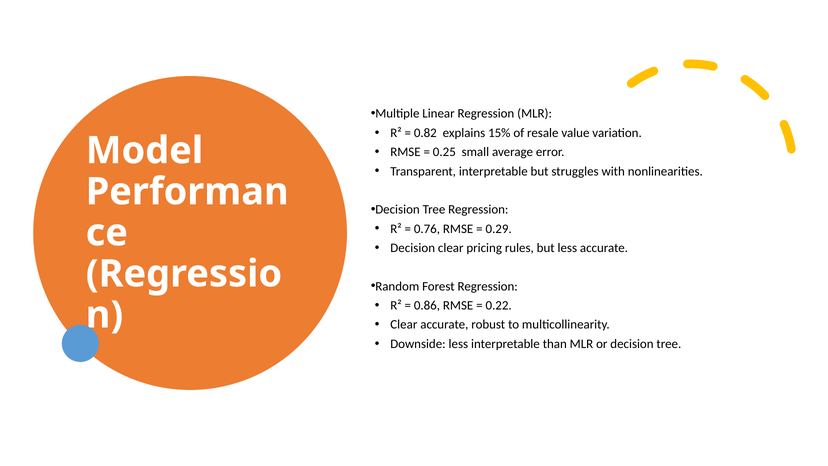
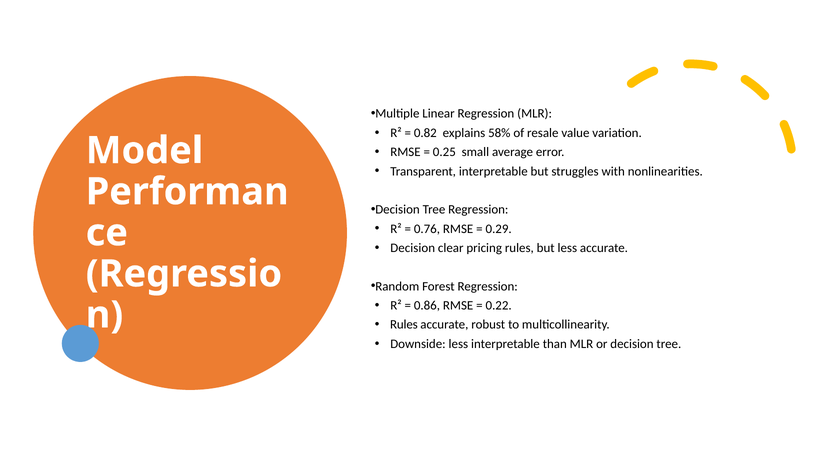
15%: 15% -> 58% (499, 133)
Clear: Clear -> Rules (404, 324)
